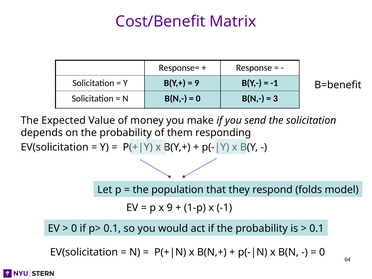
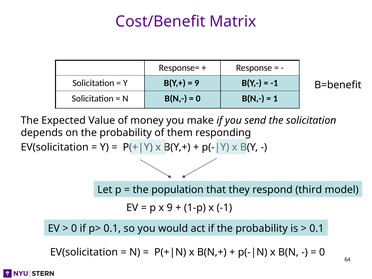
3: 3 -> 1 (275, 98)
folds: folds -> third (309, 190)
